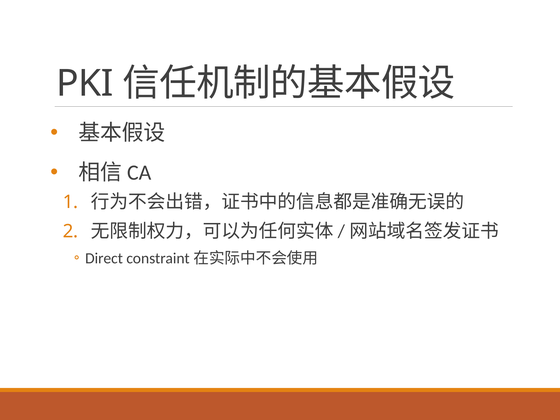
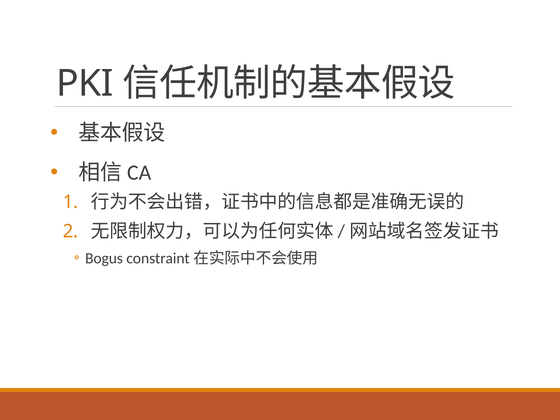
Direct: Direct -> Bogus (104, 258)
